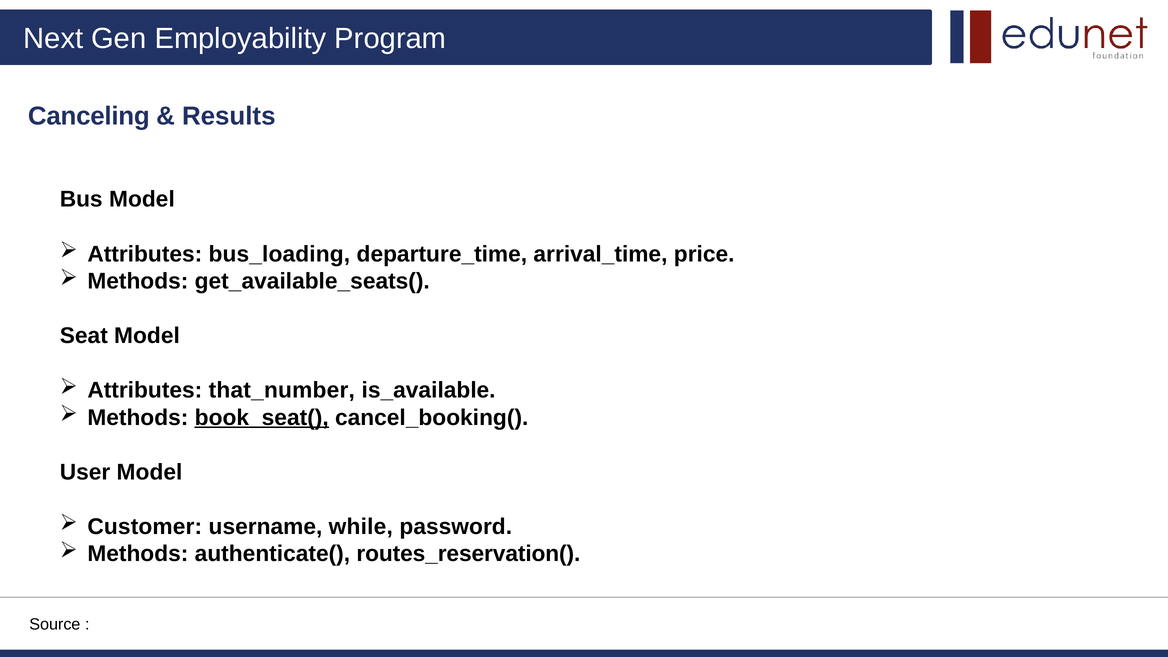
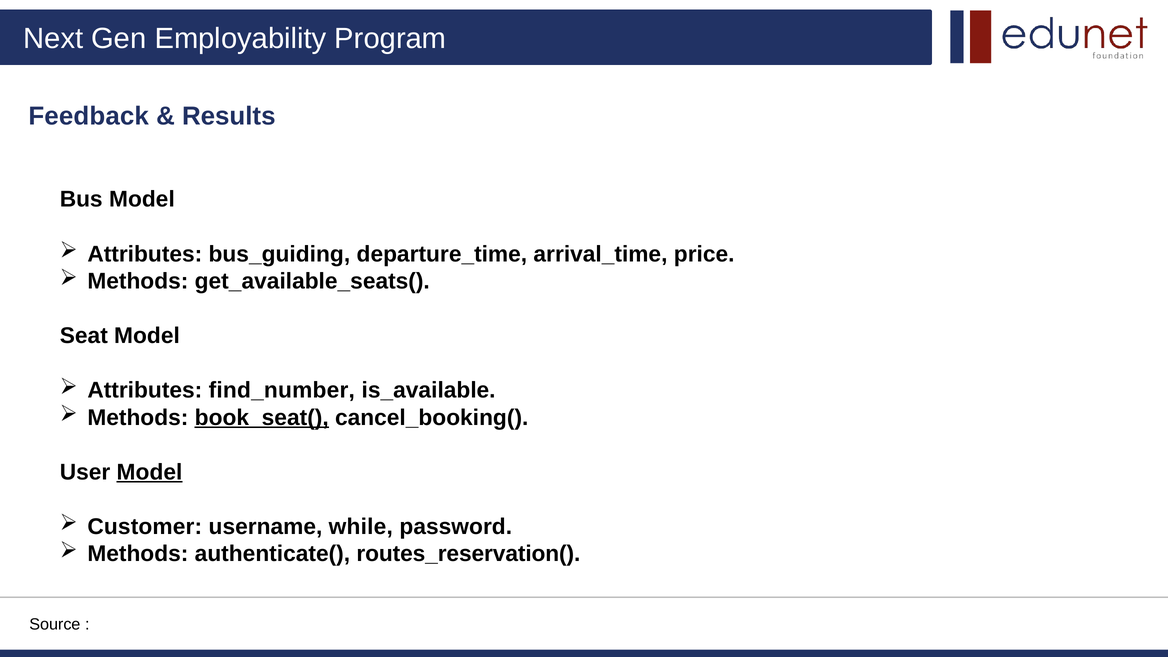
Canceling: Canceling -> Feedback (89, 116)
bus_loading: bus_loading -> bus_guiding (279, 254)
that_number: that_number -> find_number (282, 390)
Model underline: none -> present (150, 472)
